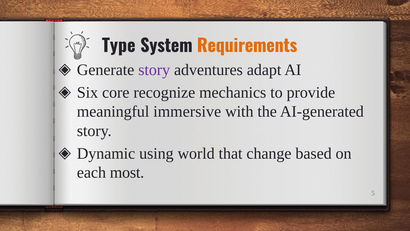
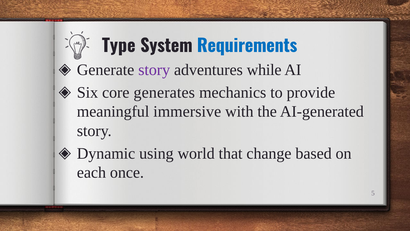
Requirements colour: orange -> blue (247, 46)
adapt: adapt -> while (264, 70)
recognize: recognize -> generates (164, 92)
most: most -> once (127, 172)
